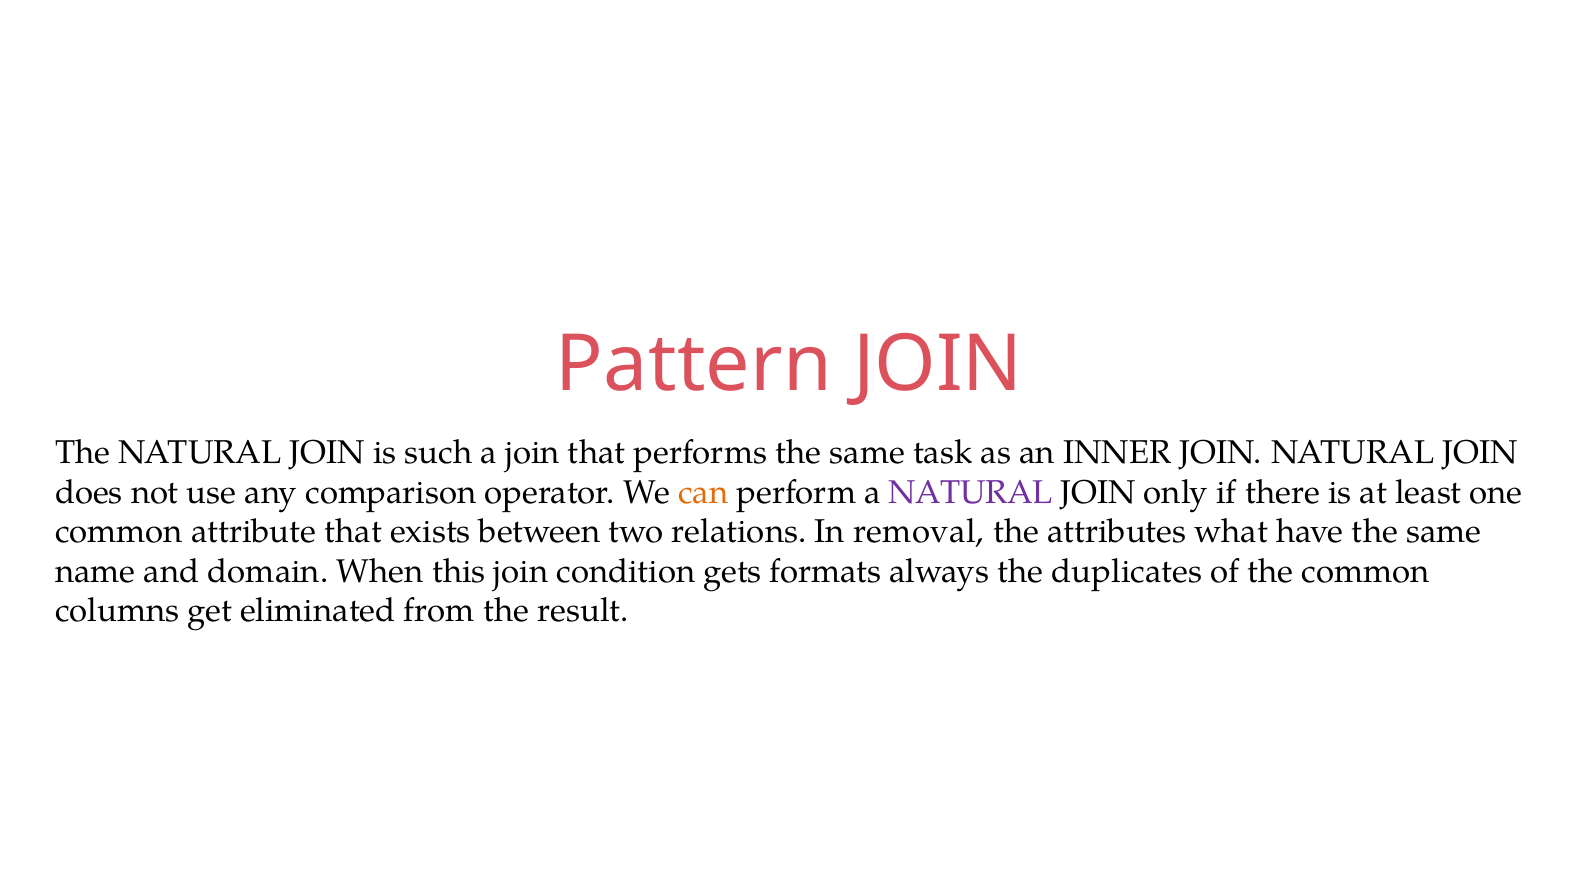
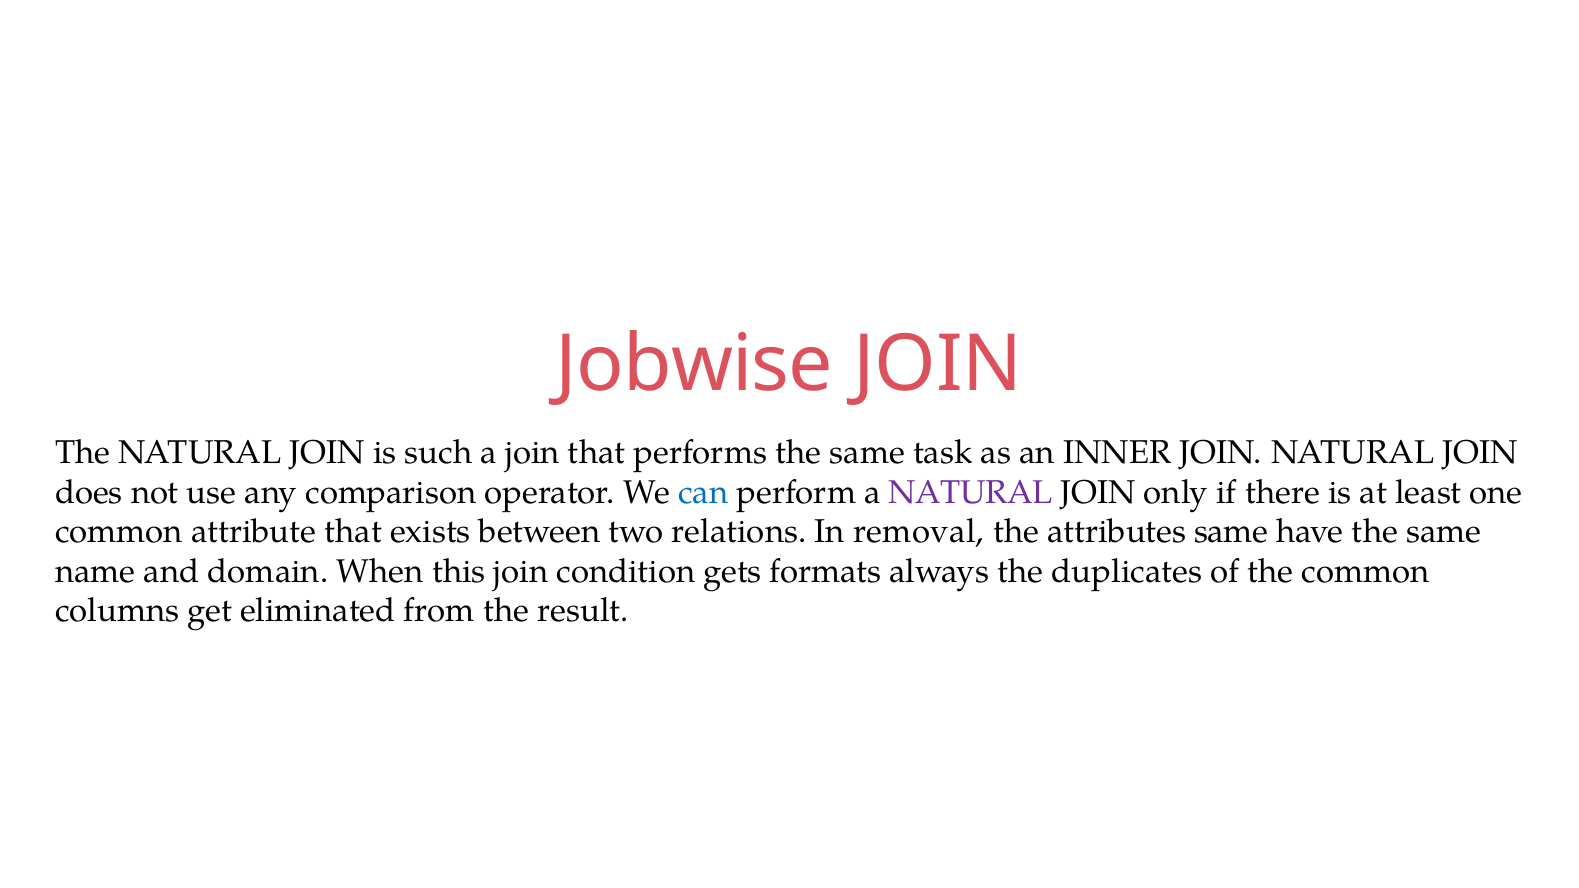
Pattern: Pattern -> Jobwise (694, 365)
can colour: orange -> blue (703, 493)
attributes what: what -> same (1231, 532)
